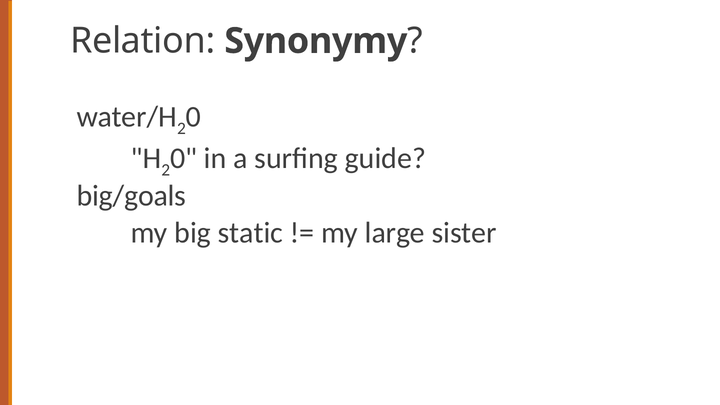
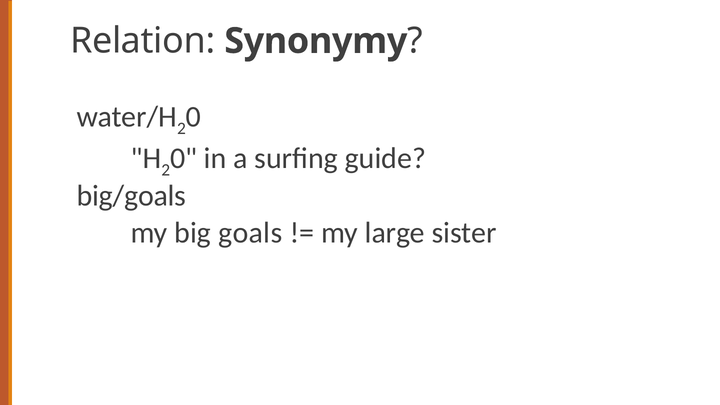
static: static -> goals (250, 233)
